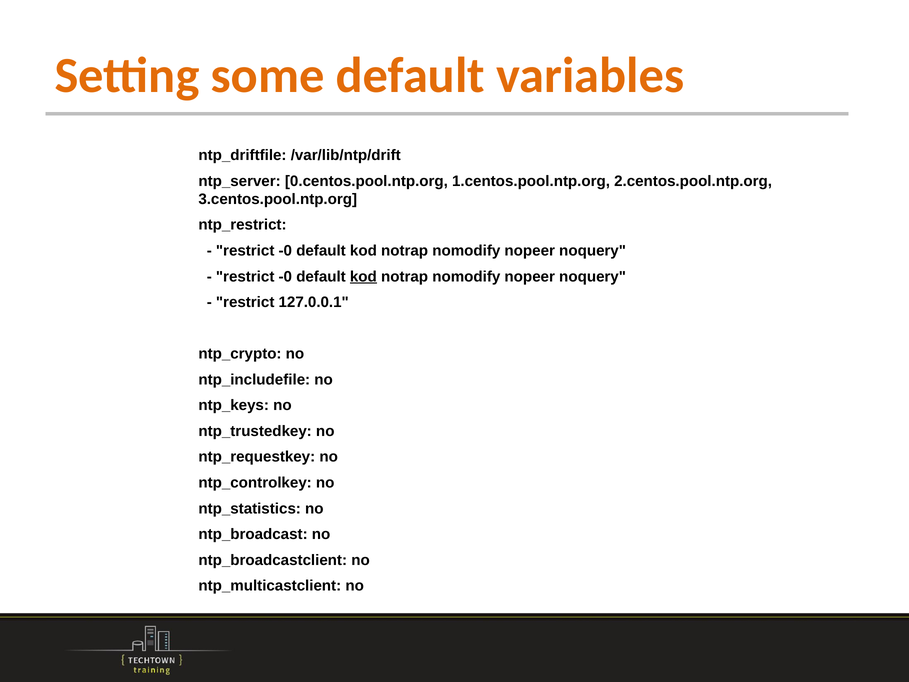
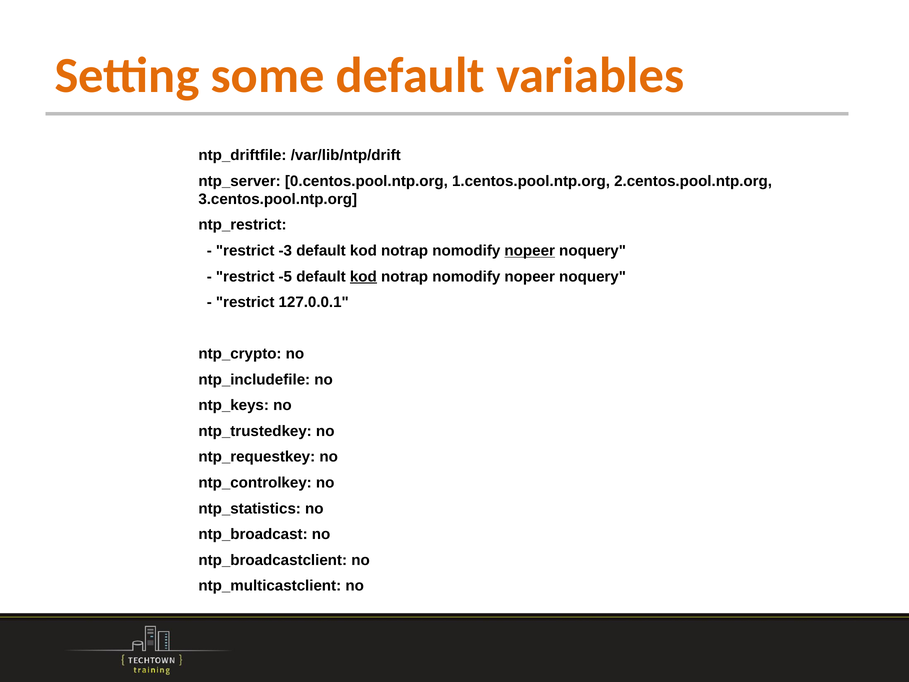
-0: -0 -> -3 (285, 251)
nopeer underline: none -> present (530, 251)
-0: -0 -> -5 (285, 276)
